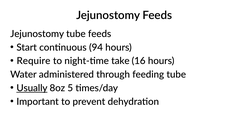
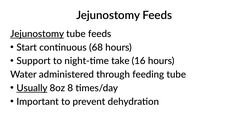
Jejunostomy underline: none -> present (37, 34)
94: 94 -> 68 (96, 47)
Require: Require -> Support (34, 61)
5: 5 -> 8 (70, 88)
